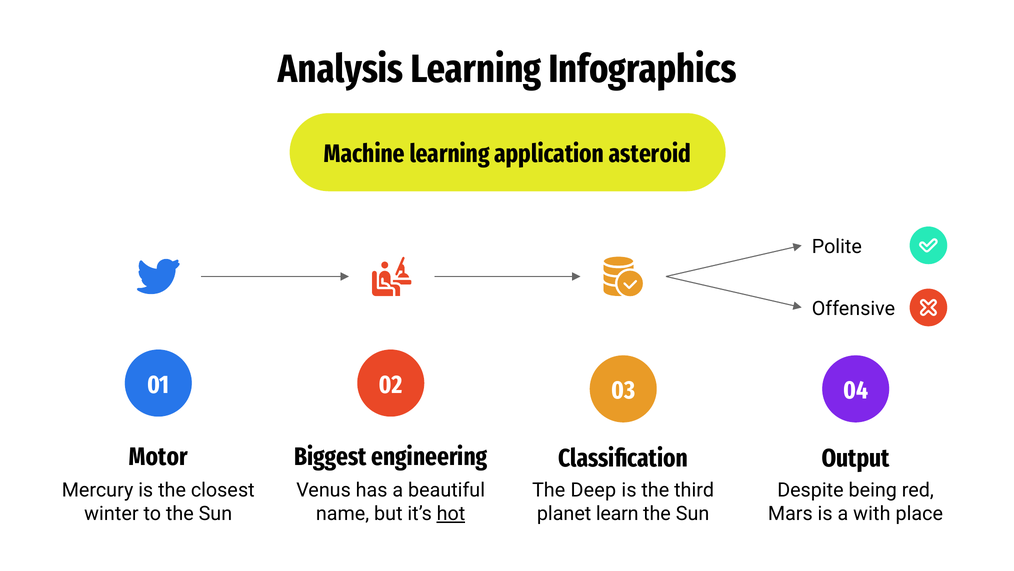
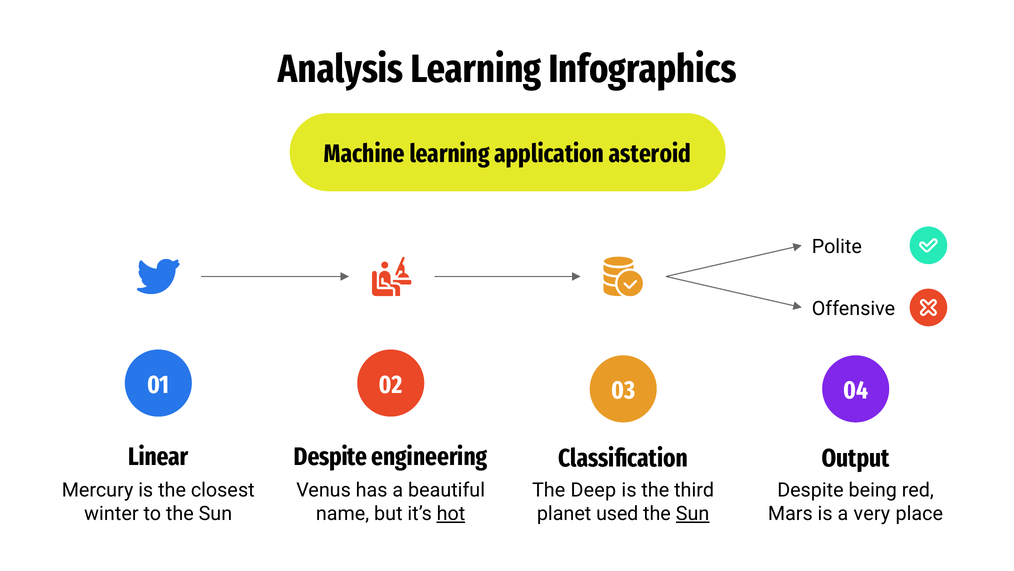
Motor: Motor -> Linear (158, 456)
Biggest: Biggest -> Despite (331, 456)
learn: learn -> used (617, 513)
Sun underline: none -> present (693, 513)
with: with -> very (872, 513)
